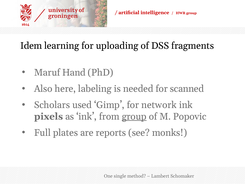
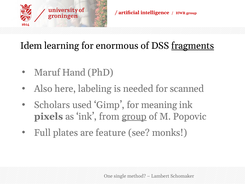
uploading: uploading -> enormous (117, 46)
fragments underline: none -> present (193, 46)
network: network -> meaning (159, 105)
reports: reports -> feature (111, 133)
